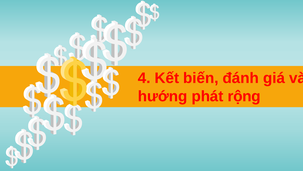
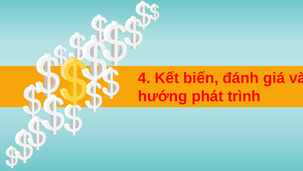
rộng: rộng -> trình (244, 96)
